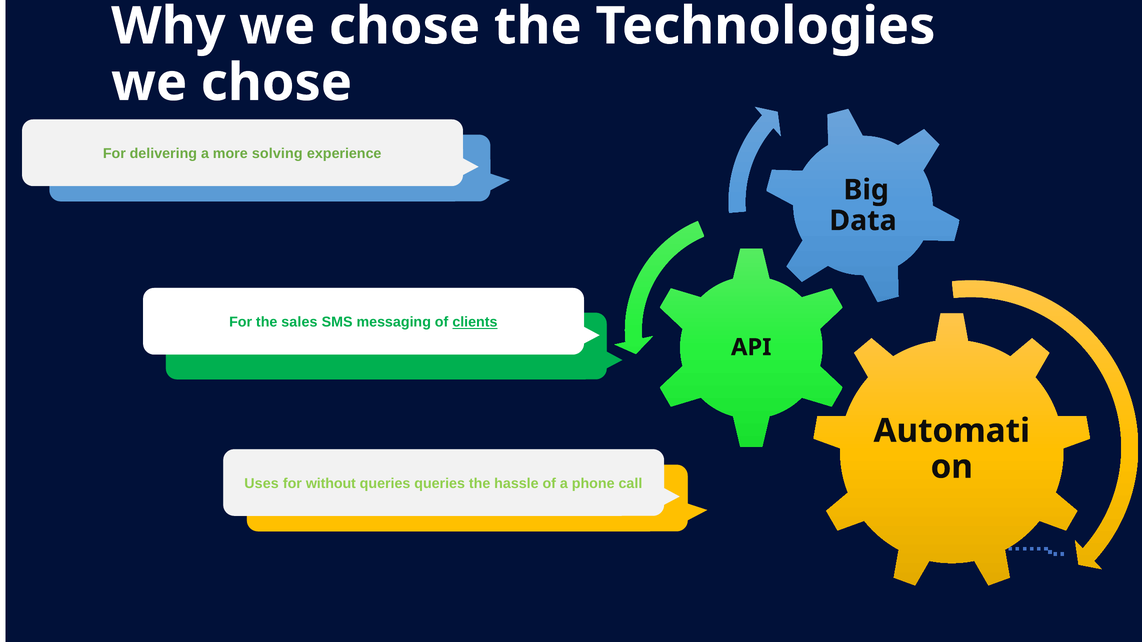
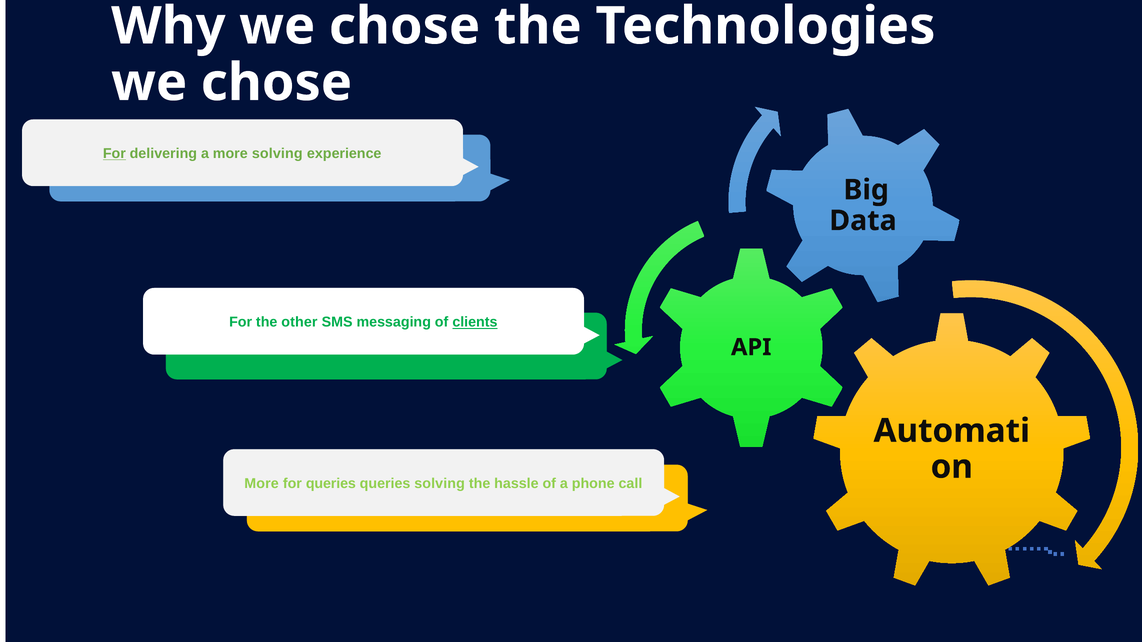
For underline: none -> present (114, 154)
sales: sales -> other (299, 322)
Uses: Uses -> More (262, 484)
for without: without -> queries (331, 484)
queries queries: queries -> solving (440, 484)
